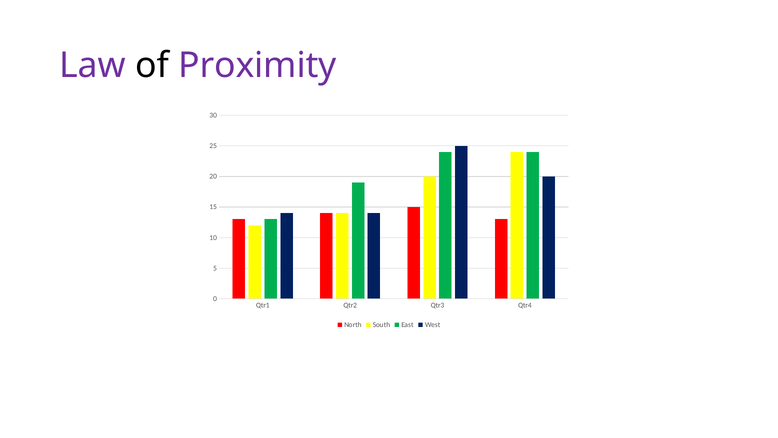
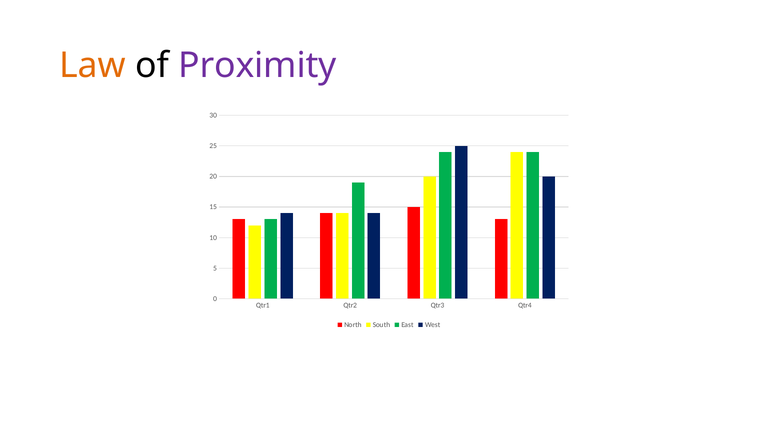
Law colour: purple -> orange (93, 65)
